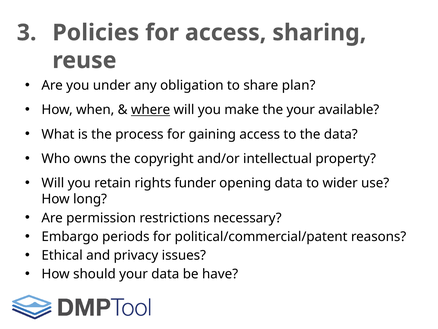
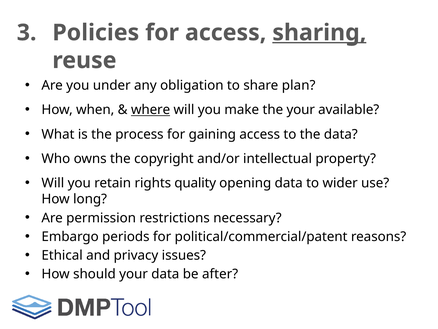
sharing underline: none -> present (319, 33)
funder: funder -> quality (195, 183)
have: have -> after (220, 274)
